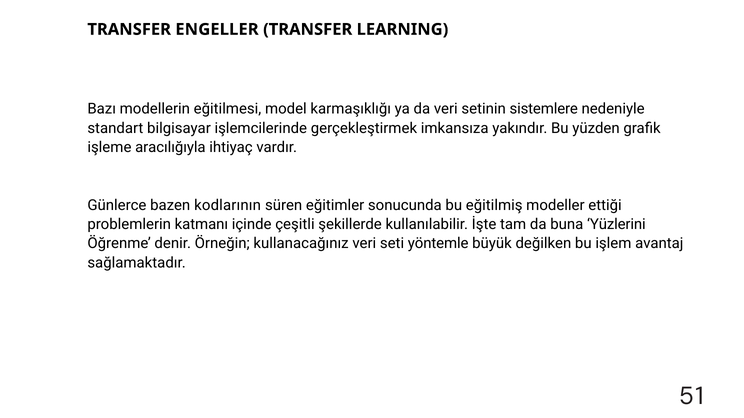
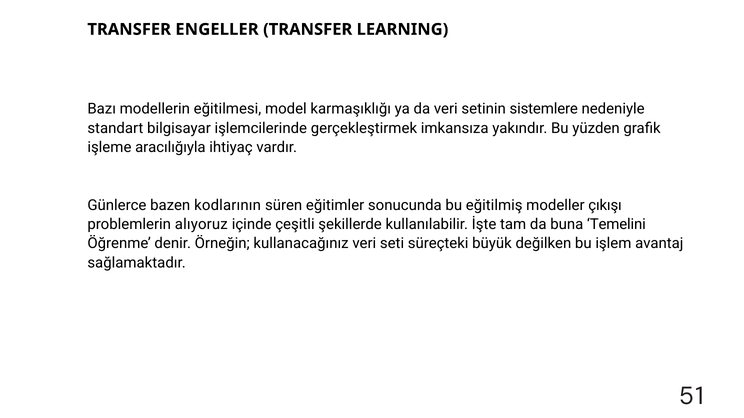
ettiği: ettiği -> çıkışı (605, 205)
katmanı: katmanı -> alıyoruz (201, 225)
Yüzlerini: Yüzlerini -> Temelini (616, 225)
yöntemle: yöntemle -> süreçteki (438, 244)
